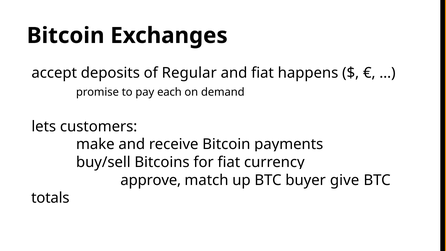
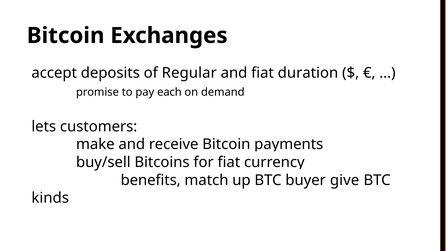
happens: happens -> duration (308, 73)
approve: approve -> benefits (151, 180)
totals: totals -> kinds (50, 198)
